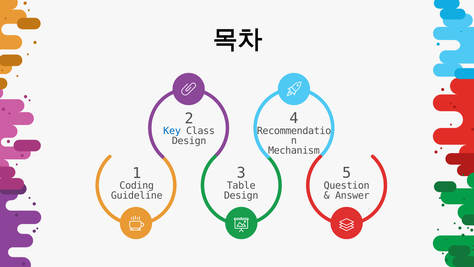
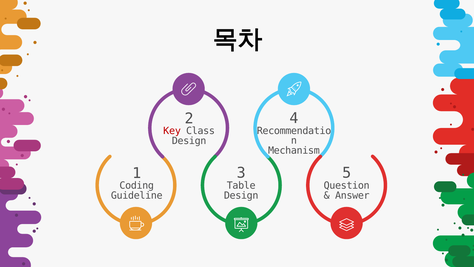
Key colour: blue -> red (172, 131)
